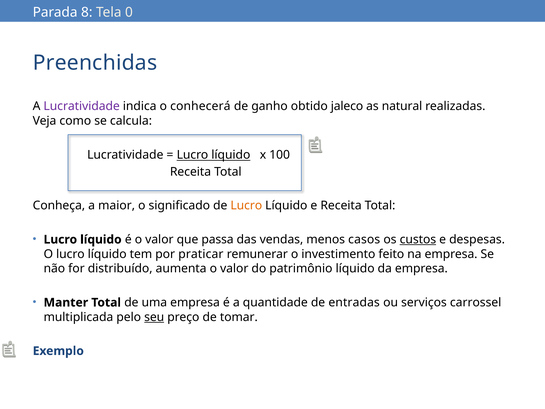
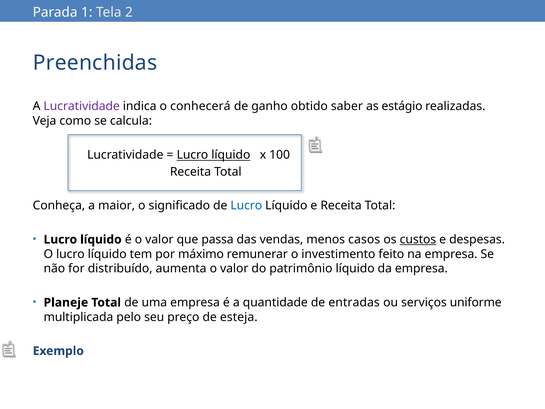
8: 8 -> 1 (87, 12)
0: 0 -> 2 (129, 12)
jaleco: jaleco -> saber (347, 106)
natural: natural -> estágio (402, 106)
Lucro colour: orange -> blue (246, 205)
praticar: praticar -> máximo (201, 254)
Manter: Manter -> Planeje (66, 302)
carrossel: carrossel -> uniforme (476, 302)
seu underline: present -> none (154, 317)
tomar: tomar -> esteja (239, 317)
